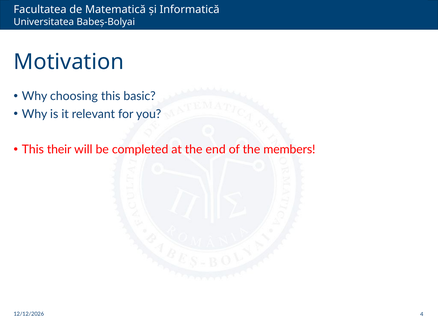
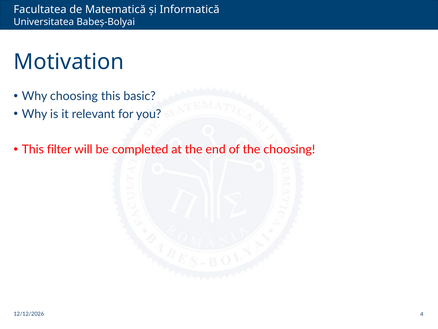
their: their -> filter (59, 149)
the members: members -> choosing (289, 149)
